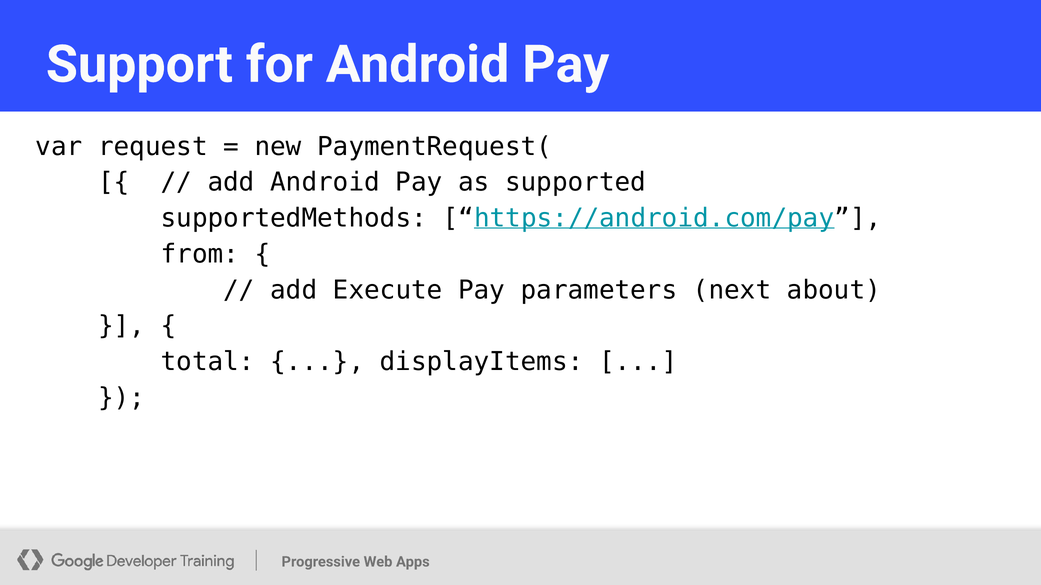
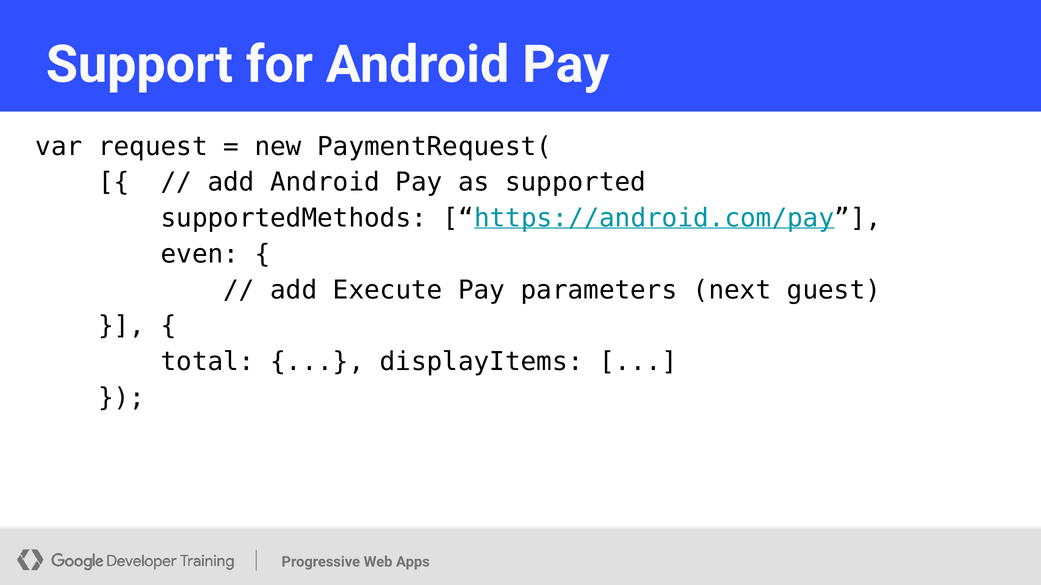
from: from -> even (200, 254)
about: about -> guest (834, 290)
